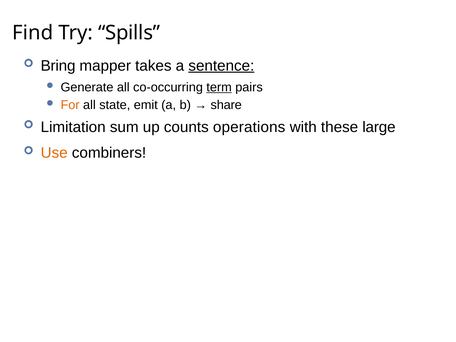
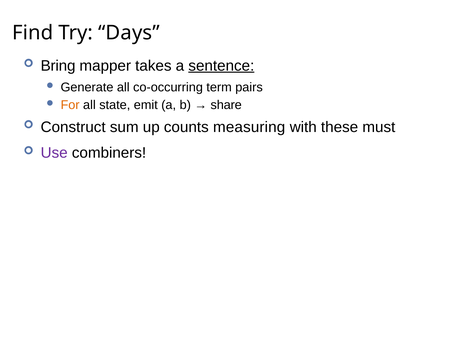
Spills: Spills -> Days (129, 33)
term underline: present -> none (219, 87)
Limitation: Limitation -> Construct (73, 127)
operations: operations -> measuring (249, 127)
large: large -> must (379, 127)
Use colour: orange -> purple (54, 153)
